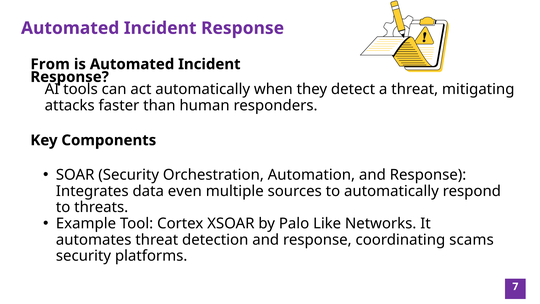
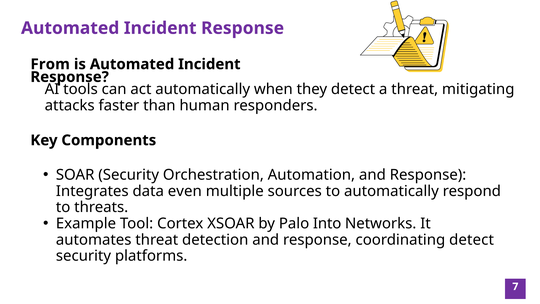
Like: Like -> Into (327, 223)
coordinating scams: scams -> detect (472, 240)
